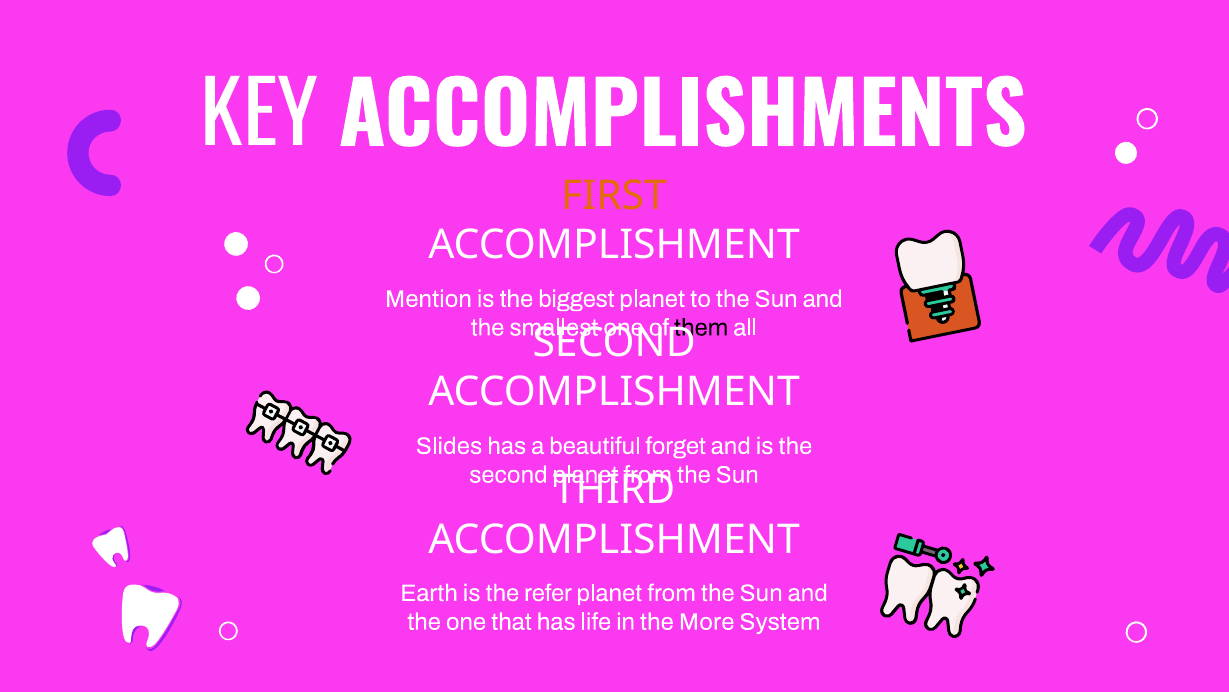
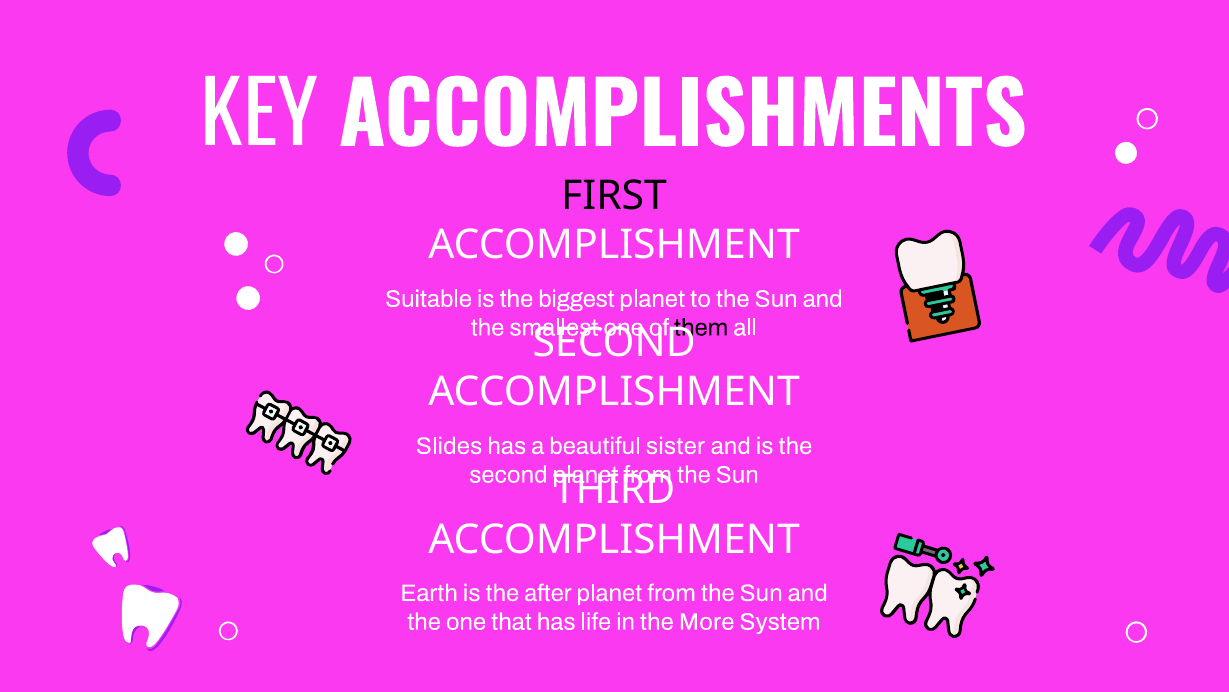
FIRST colour: orange -> black (614, 196)
Mention: Mention -> Suitable (429, 299)
forget: forget -> sister (675, 446)
refer: refer -> after (548, 593)
